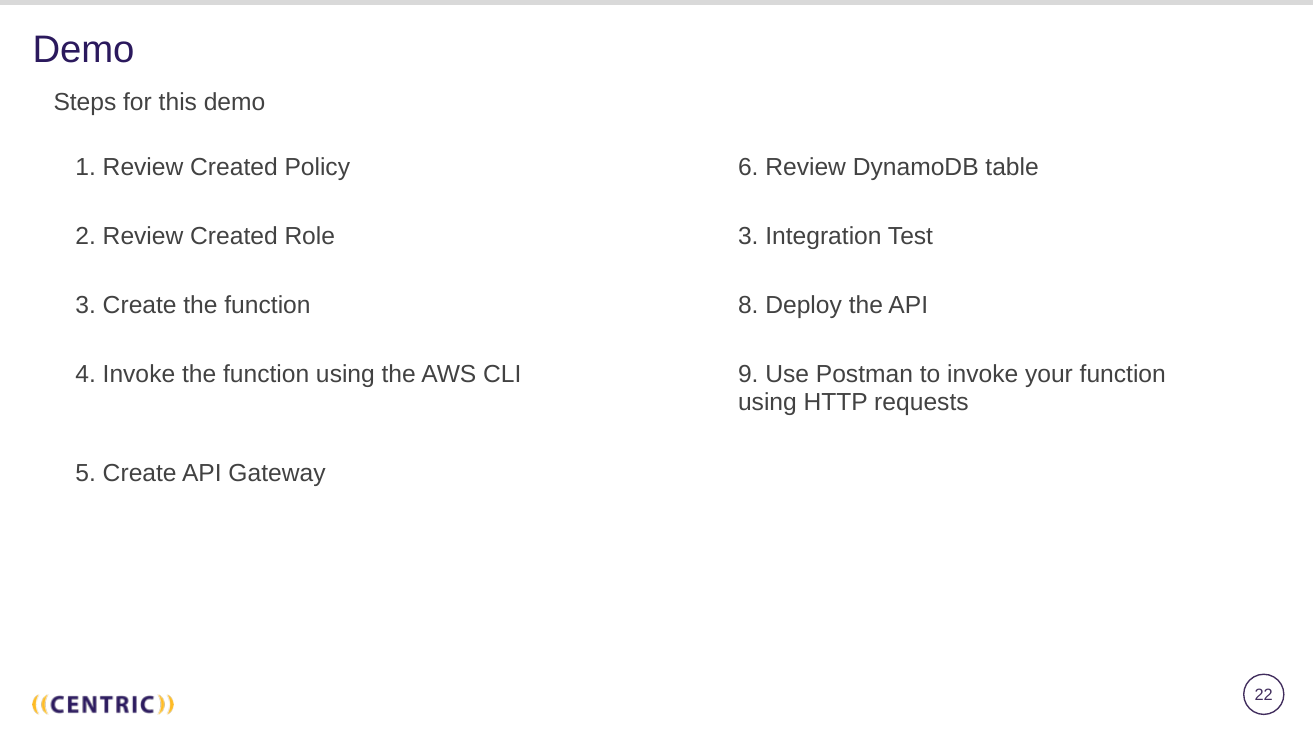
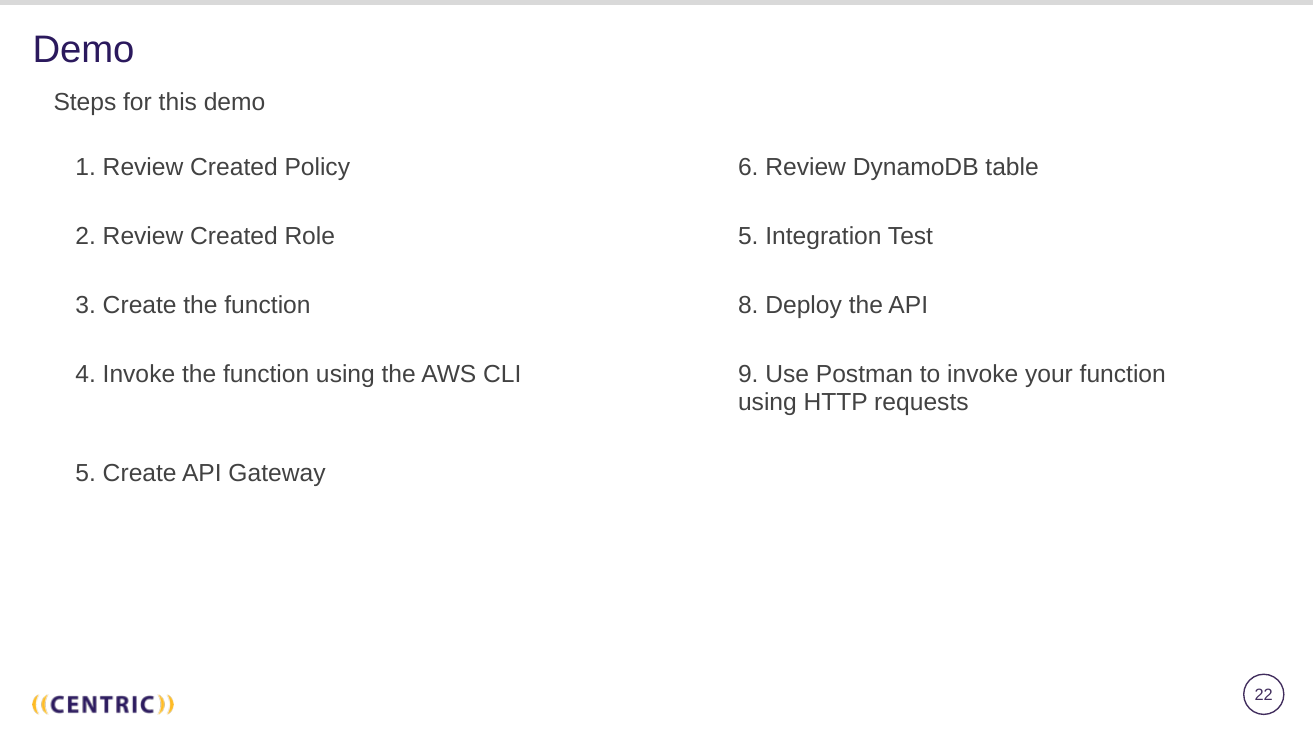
Role 3: 3 -> 5 (748, 236)
